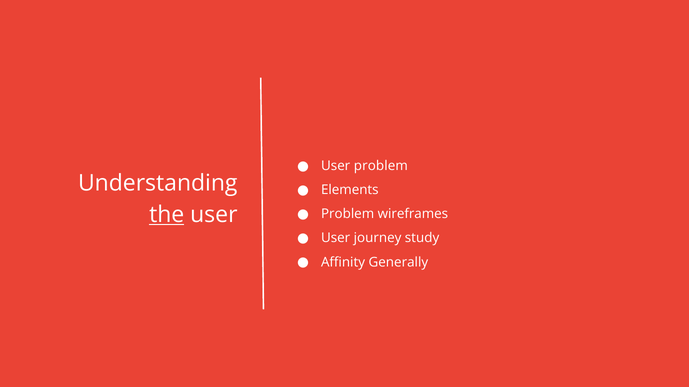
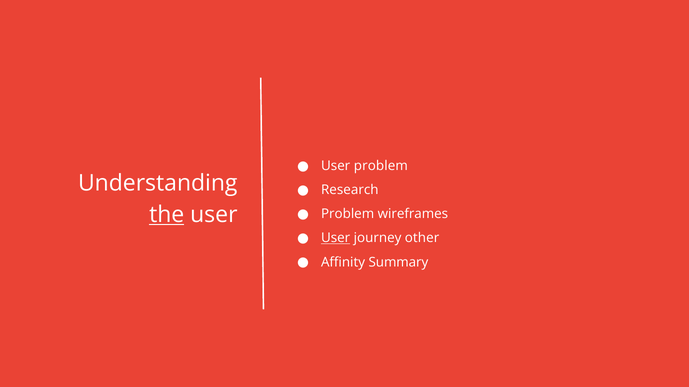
Elements: Elements -> Research (350, 190)
User underline: none -> present (336, 238)
study: study -> other (422, 238)
Generally: Generally -> Summary (398, 263)
